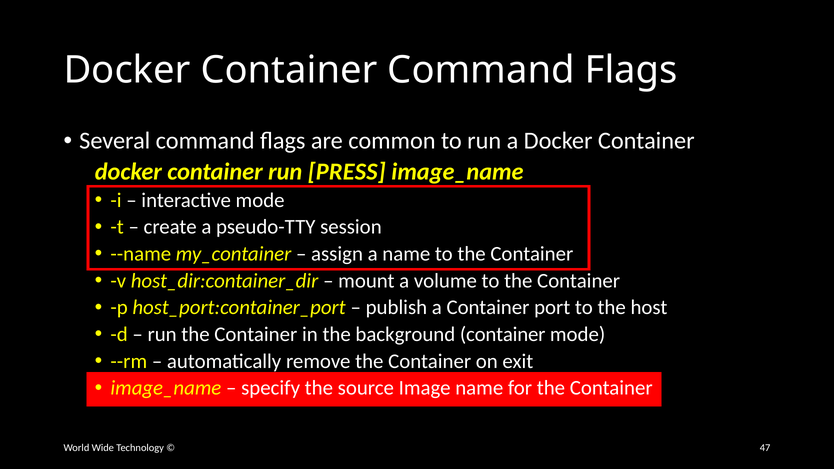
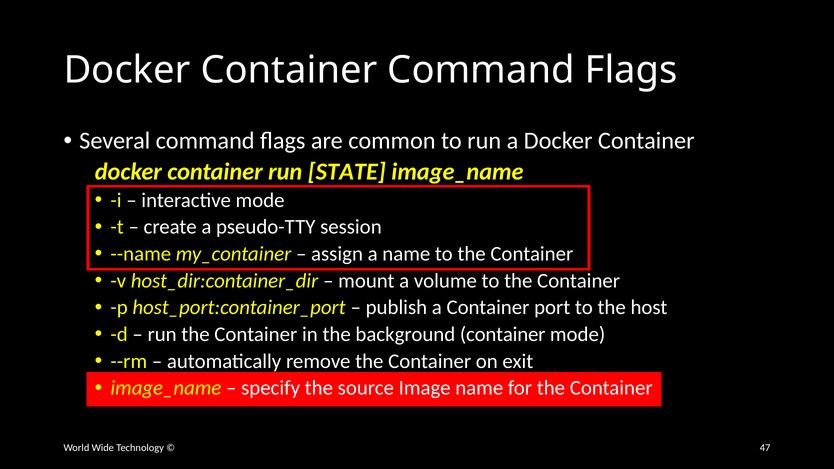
PRESS: PRESS -> STATE (347, 172)
